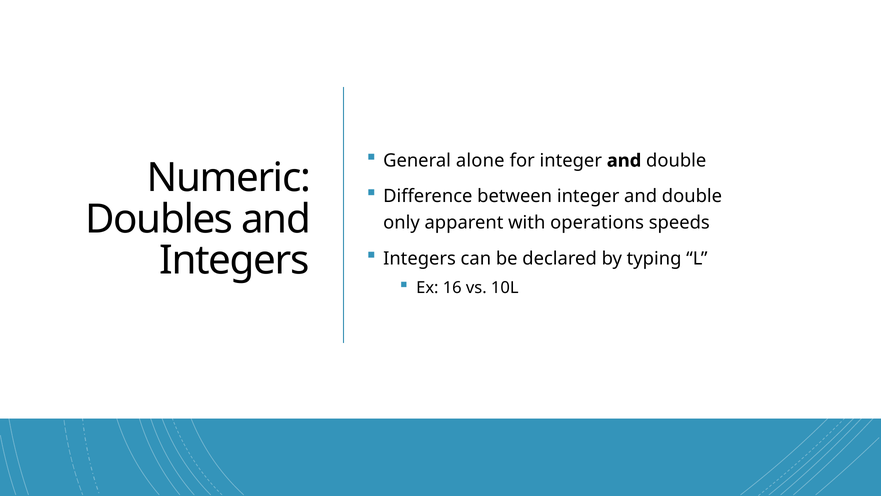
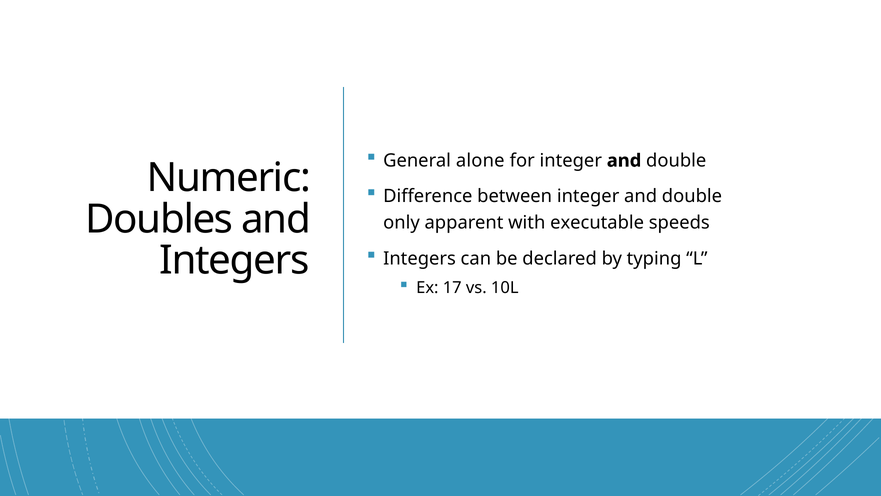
operations: operations -> executable (597, 223)
16: 16 -> 17 (452, 288)
